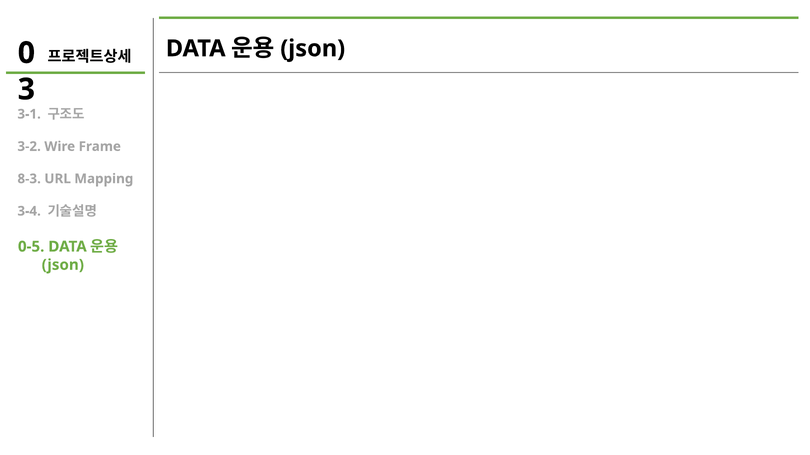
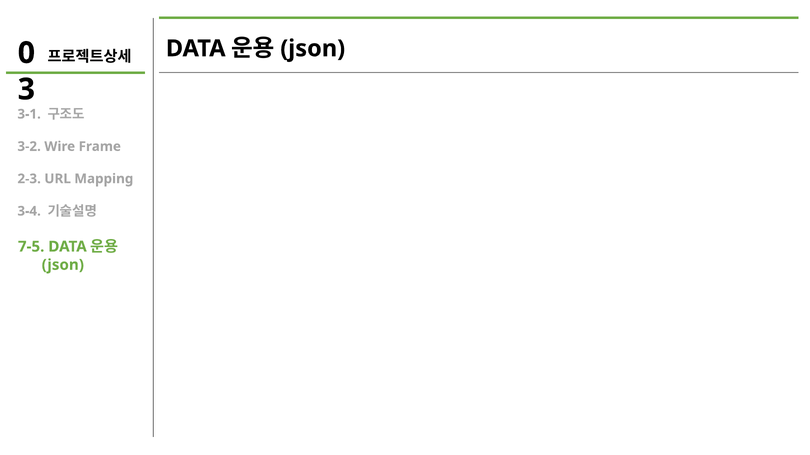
8-3: 8-3 -> 2-3 (29, 179)
0-5: 0-5 -> 7-5 (31, 247)
